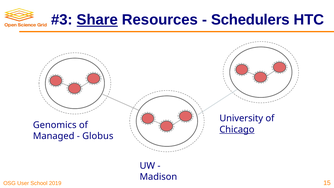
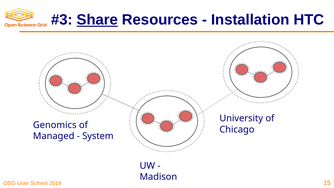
Schedulers: Schedulers -> Installation (250, 20)
Chicago underline: present -> none (237, 129)
Globus: Globus -> System (98, 136)
